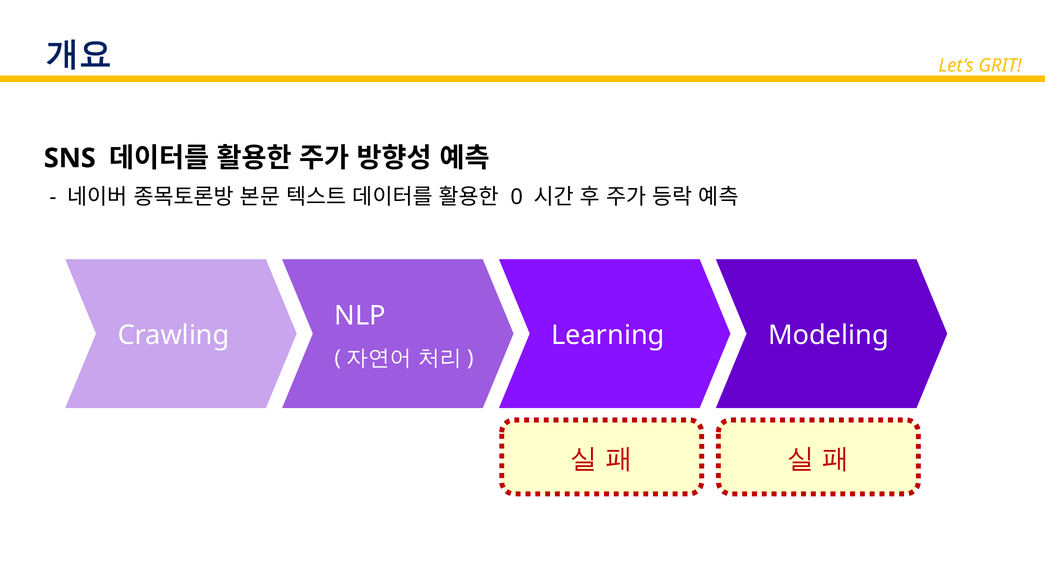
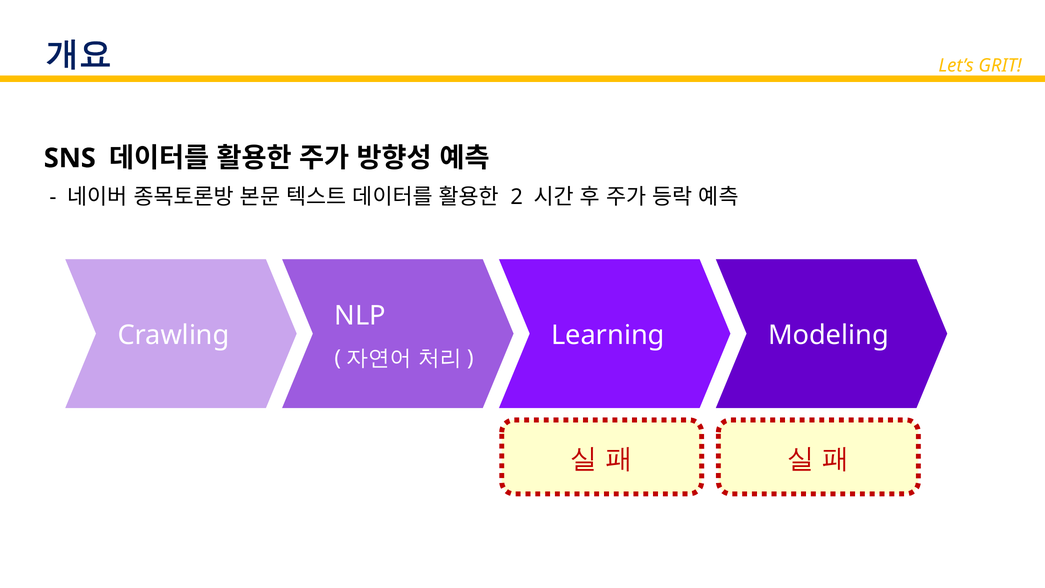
0: 0 -> 2 (517, 197)
